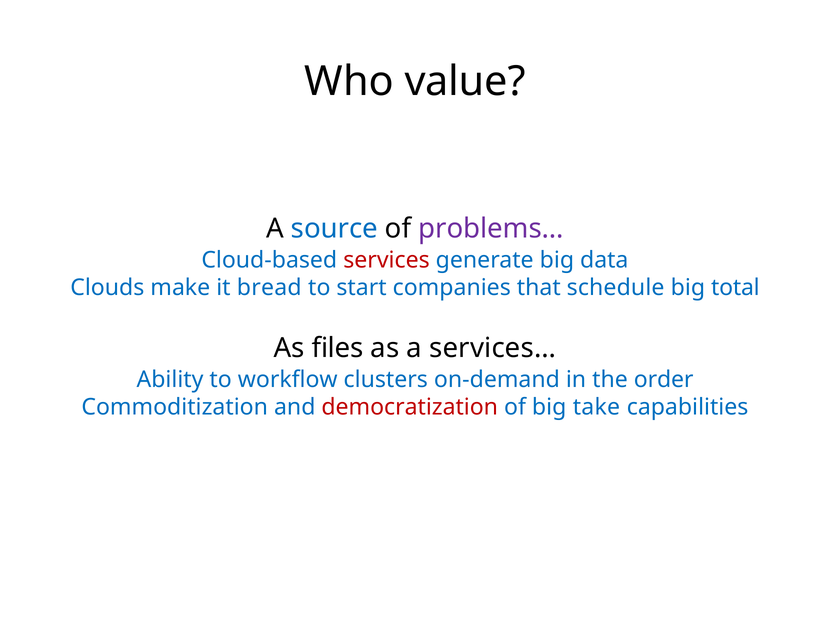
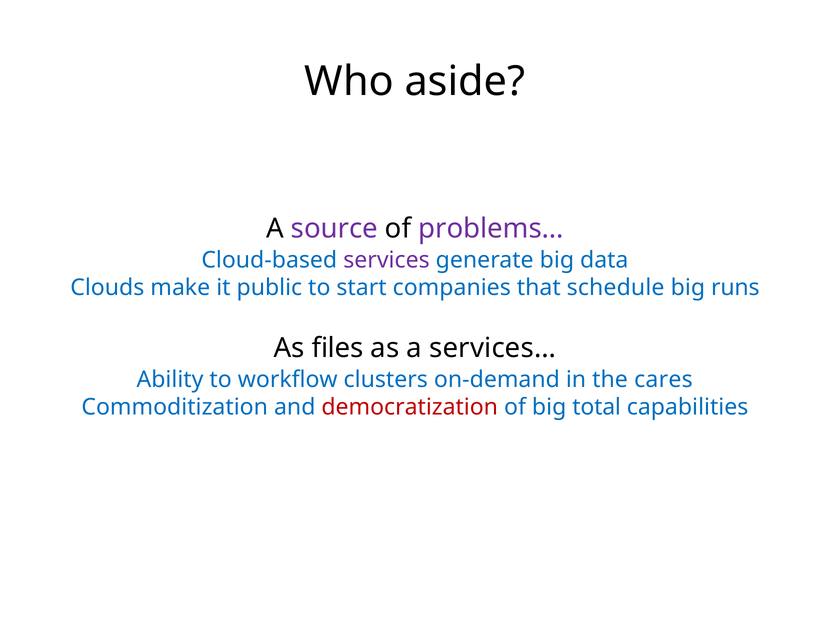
value: value -> aside (465, 82)
source colour: blue -> purple (334, 228)
services colour: red -> purple (387, 260)
bread: bread -> public (269, 288)
total: total -> runs (735, 288)
order: order -> cares (663, 379)
take: take -> total (597, 407)
